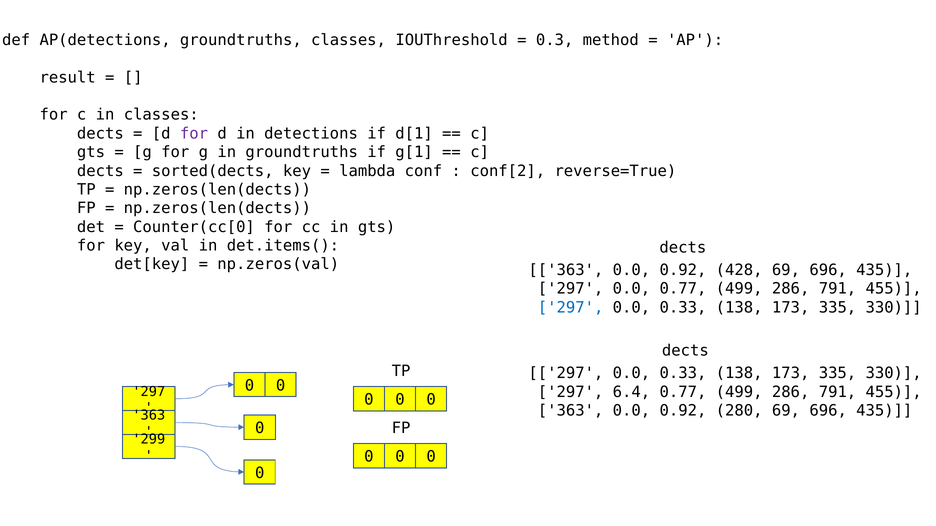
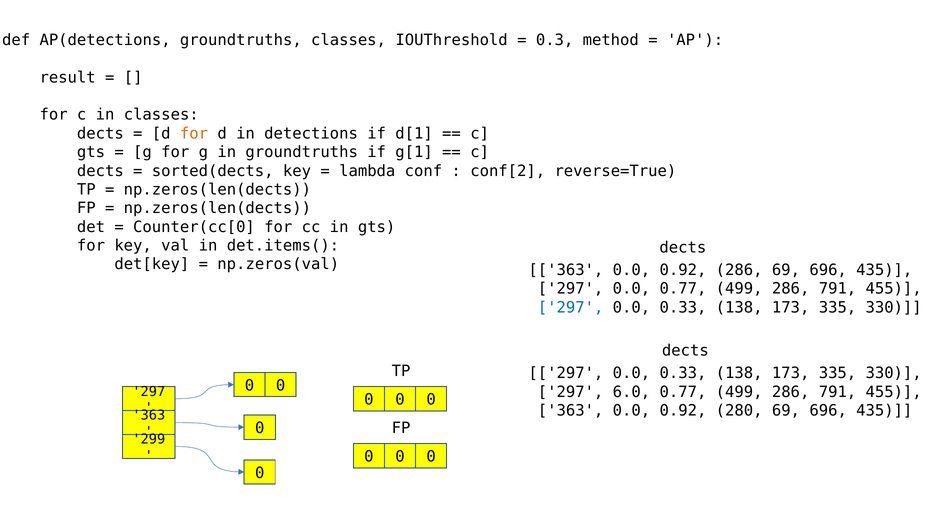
for colour: purple -> orange (194, 134)
0.92 428: 428 -> 286 (739, 270)
6.4: 6.4 -> 6.0 (631, 392)
